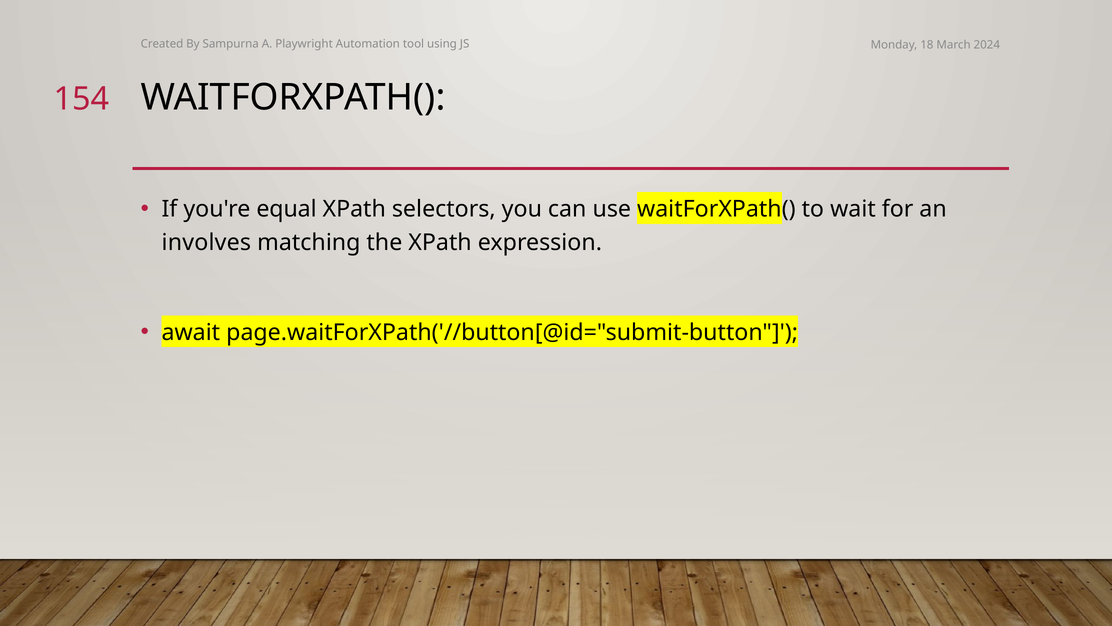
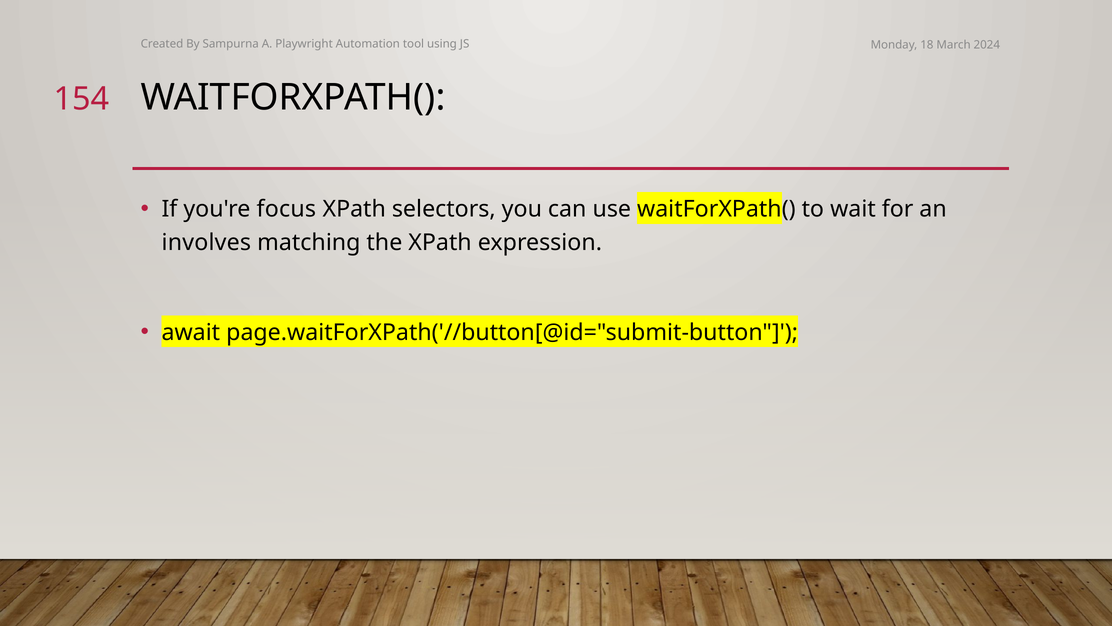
equal: equal -> focus (286, 209)
